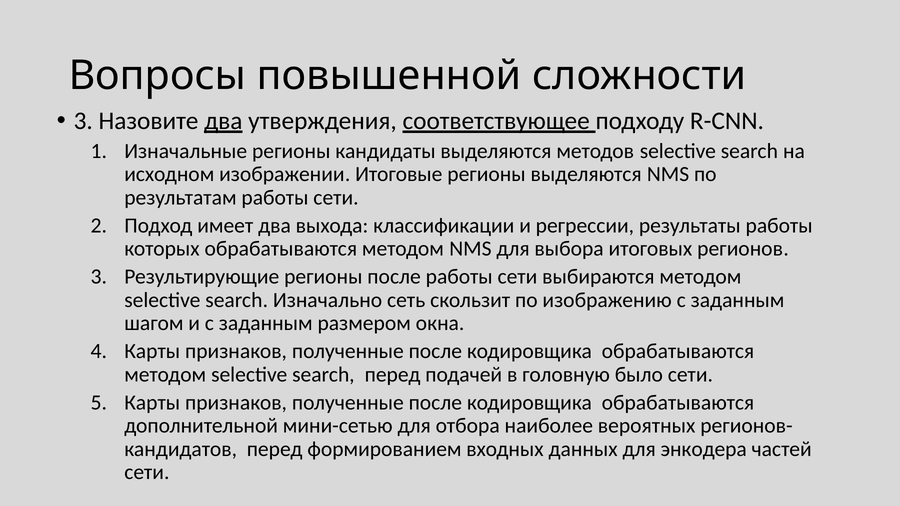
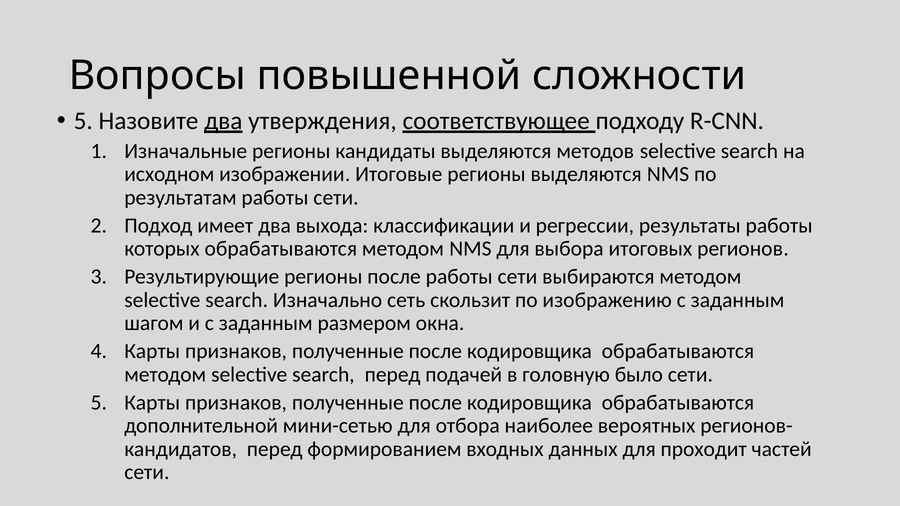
3: 3 -> 5 (83, 121)
энкодера: энкодера -> проходит (704, 449)
